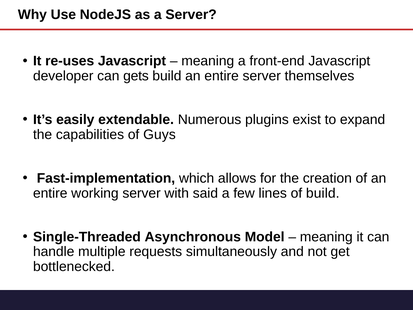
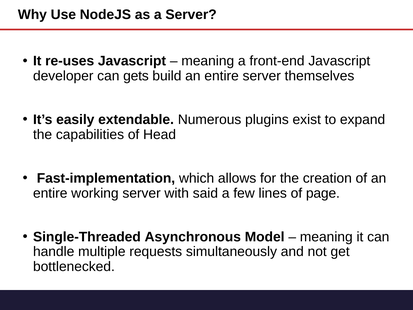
Guys: Guys -> Head (160, 134)
of build: build -> page (323, 193)
